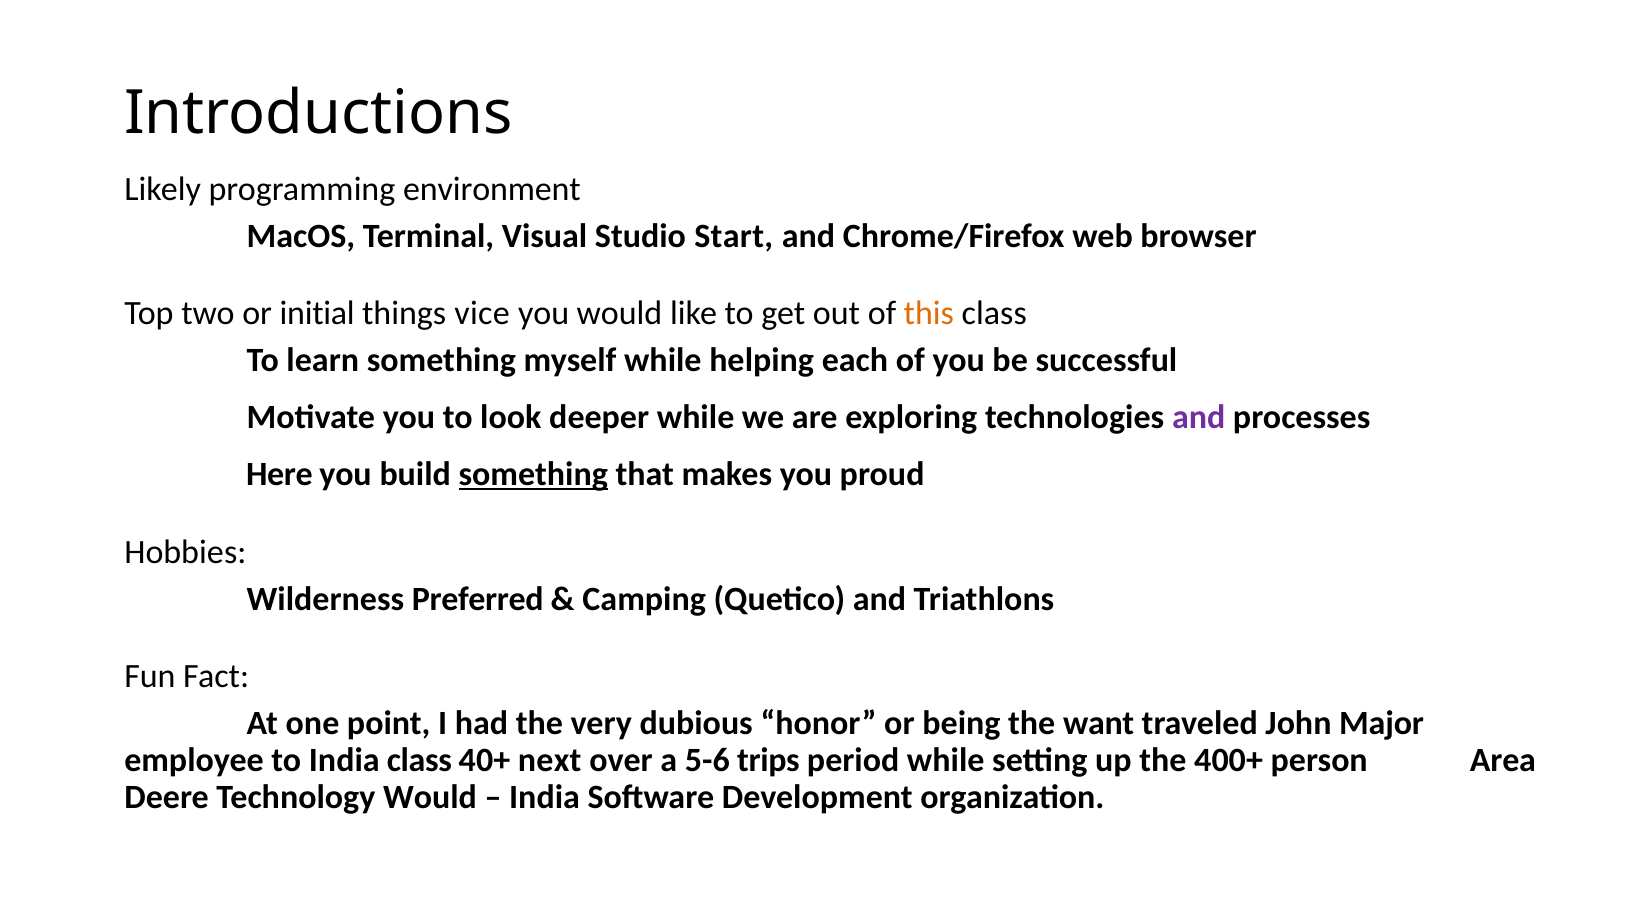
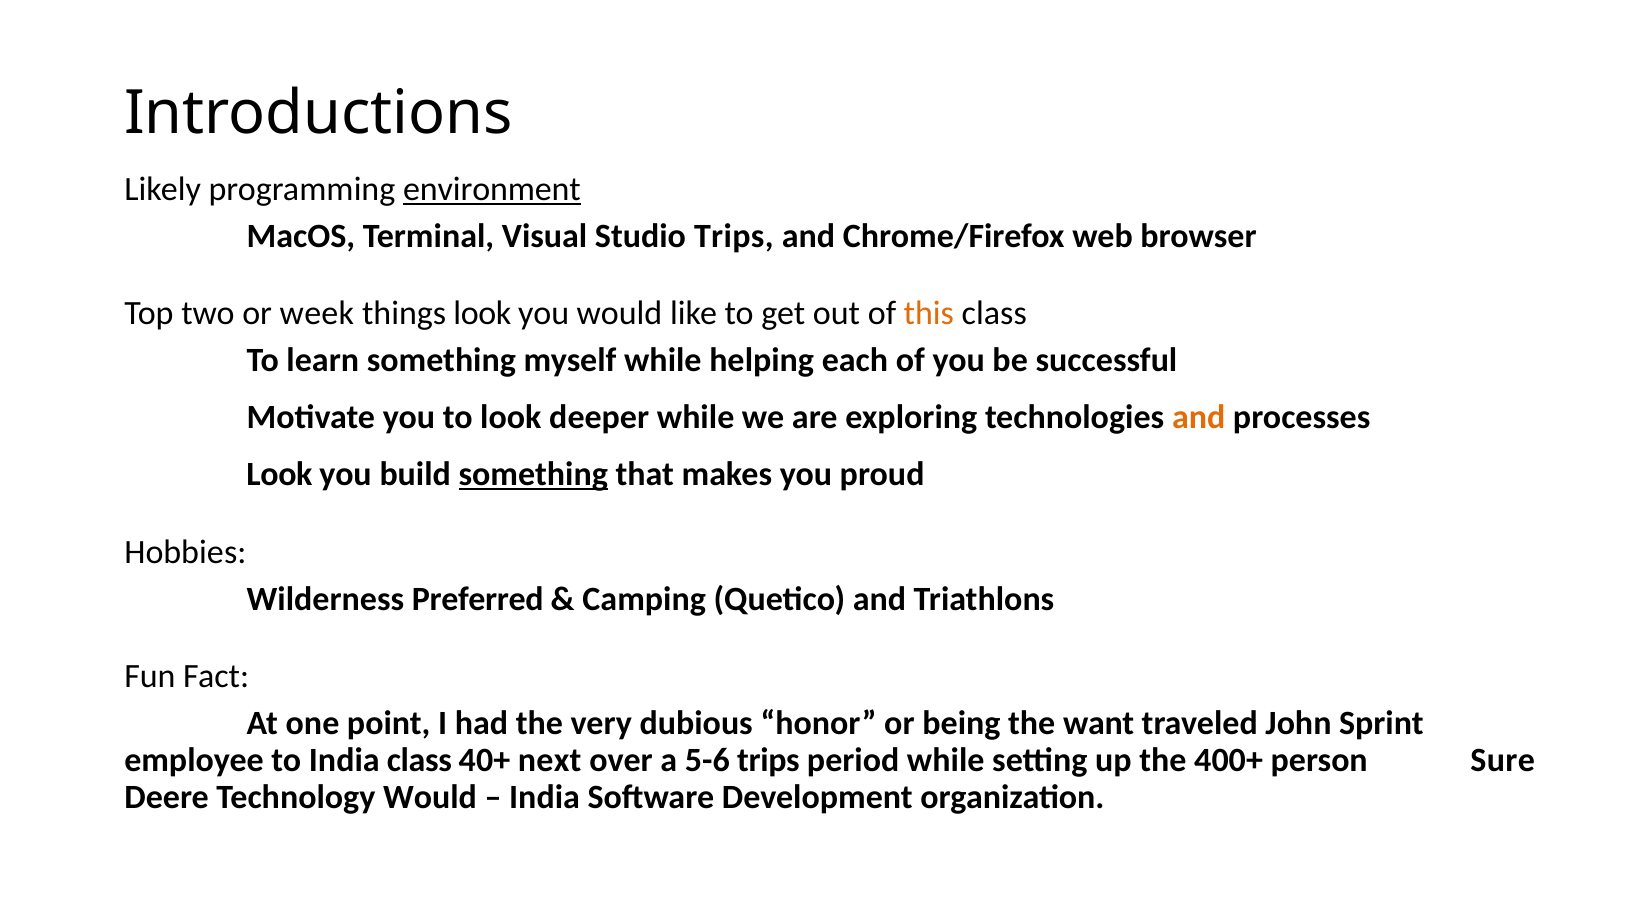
environment underline: none -> present (492, 189)
Studio Start: Start -> Trips (734, 236)
initial: initial -> week (317, 314)
things vice: vice -> look (482, 314)
and colour: purple -> orange (1199, 418)
Here: Here -> Look (279, 475)
Major: Major -> Sprint (1381, 724)
Area: Area -> Sure (1503, 761)
